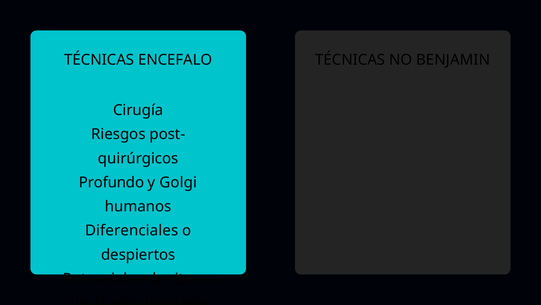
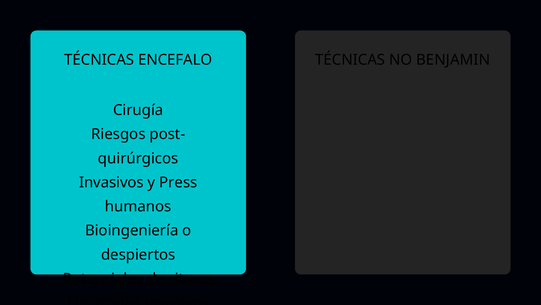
Profundo: Profundo -> Invasivos (111, 182)
Golgi: Golgi -> Press (178, 182)
Diferenciales: Diferenciales -> Bioingeniería (132, 230)
